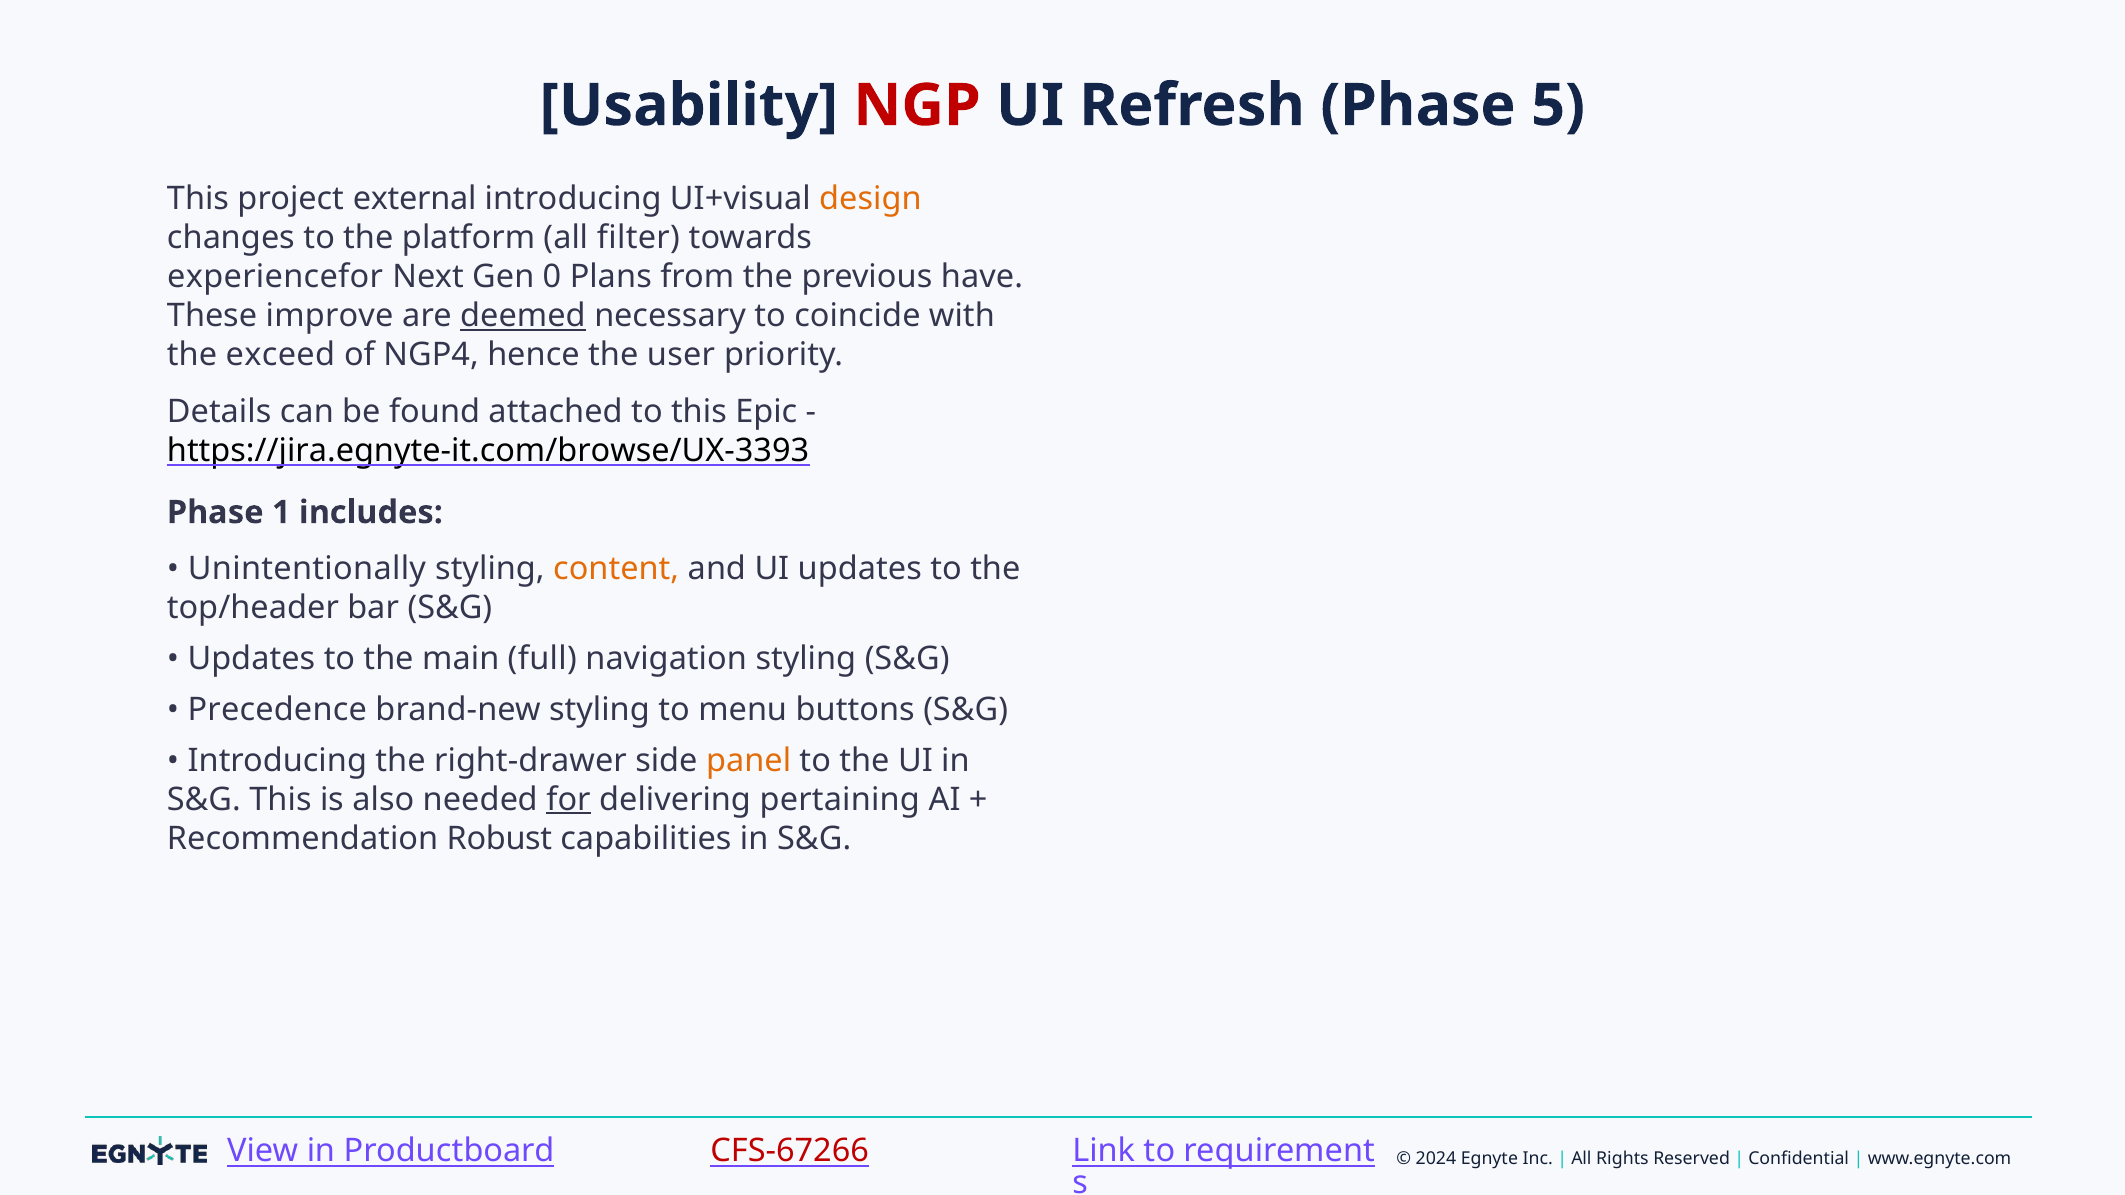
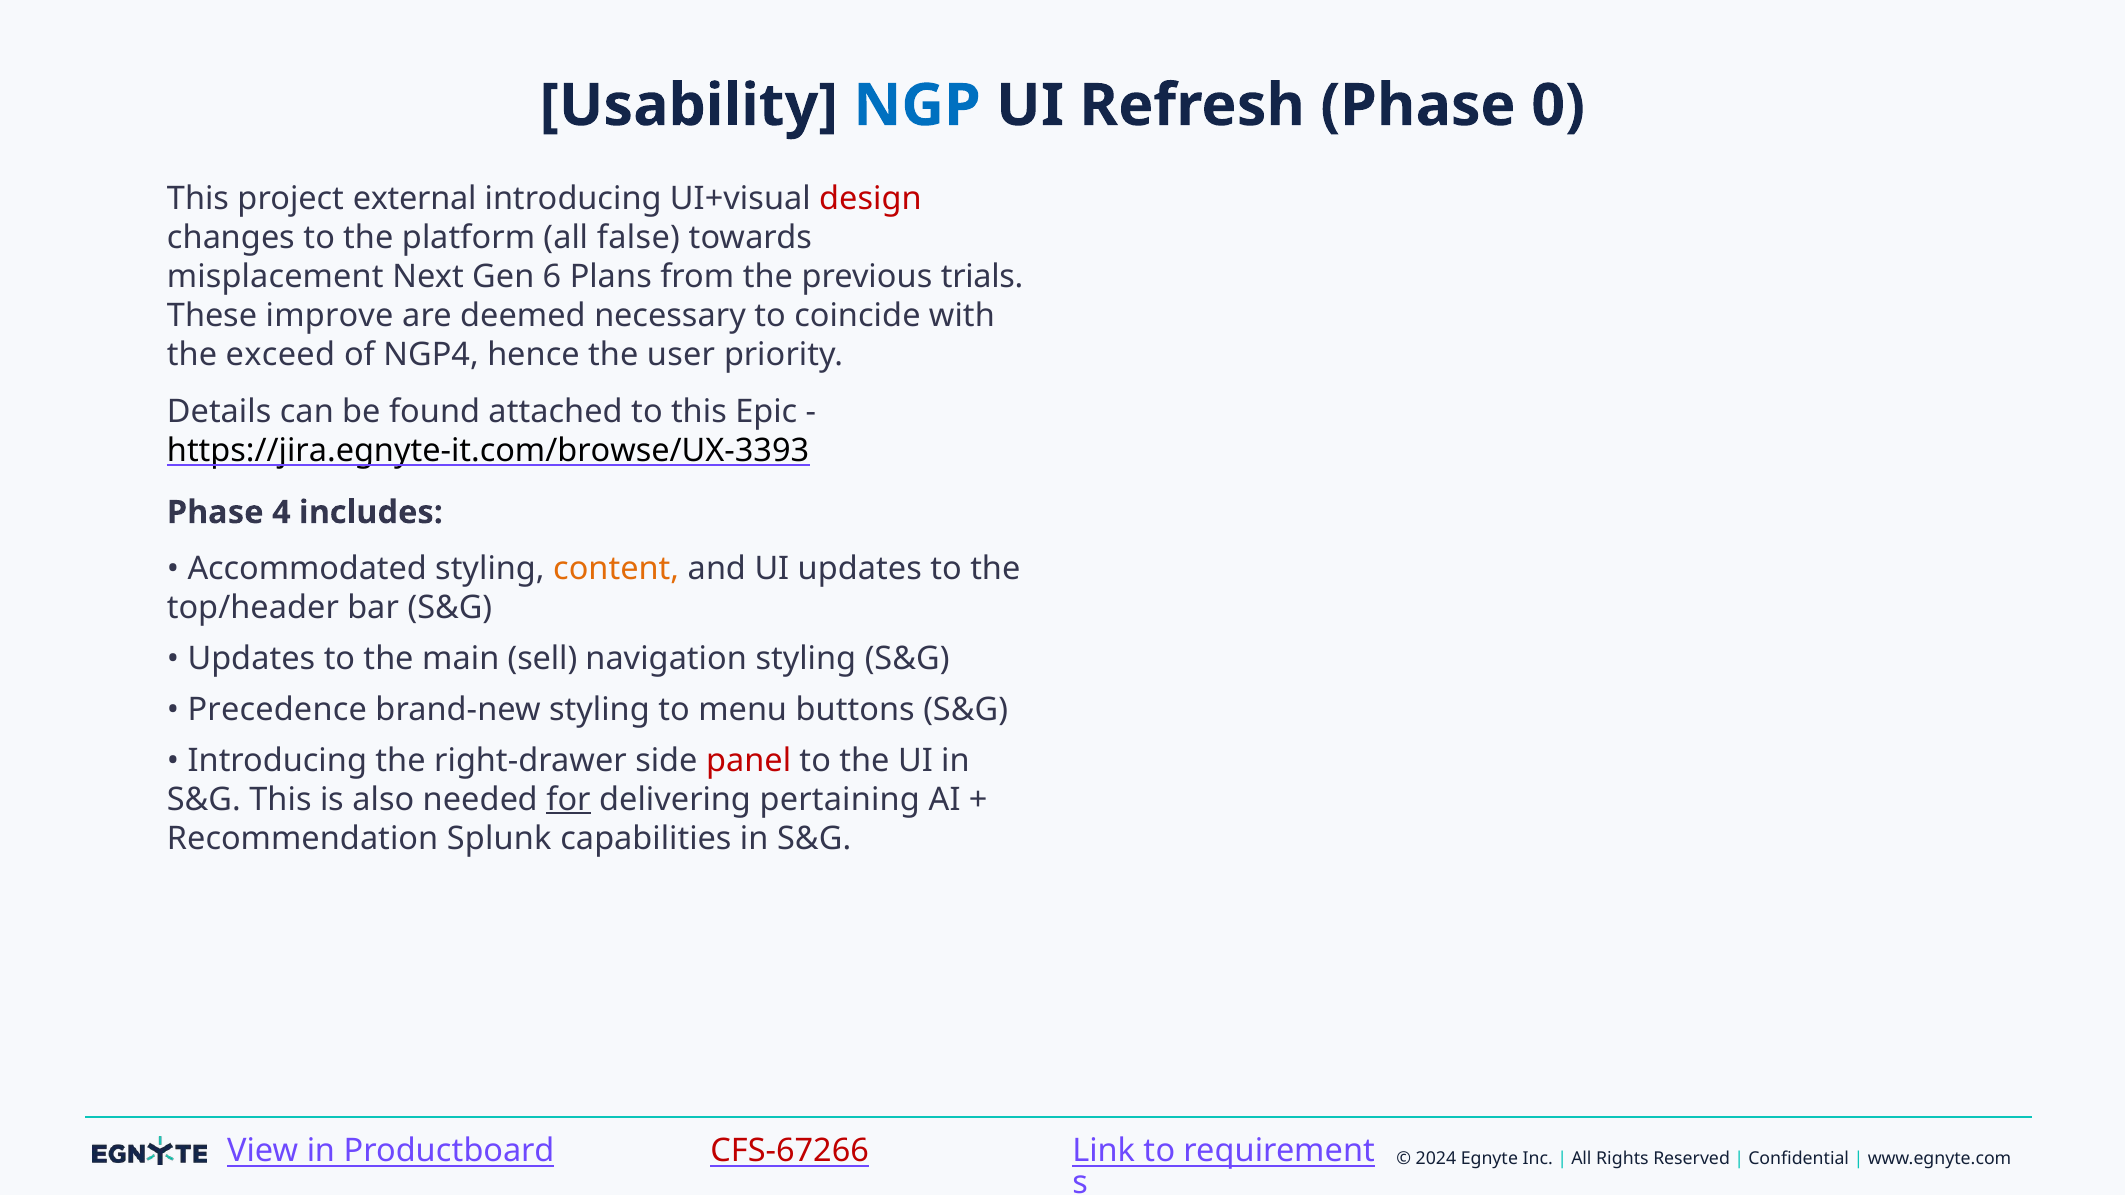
NGP colour: red -> blue (917, 106)
5: 5 -> 0 (1558, 106)
design colour: orange -> red (870, 199)
filter: filter -> false (638, 238)
experiencefor: experiencefor -> misplacement (275, 277)
0: 0 -> 6 (552, 277)
have: have -> trials (982, 277)
deemed underline: present -> none (523, 316)
1: 1 -> 4 (281, 513)
Unintentionally: Unintentionally -> Accommodated (307, 569)
full: full -> sell (542, 659)
panel colour: orange -> red (749, 761)
Robust: Robust -> Splunk (499, 839)
